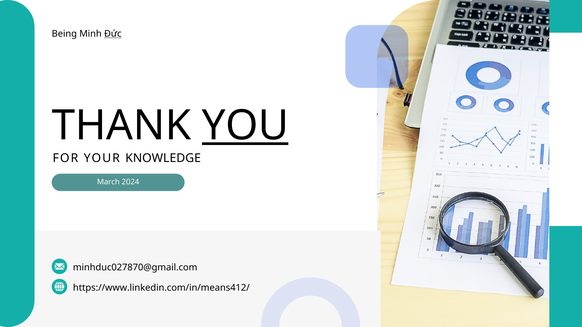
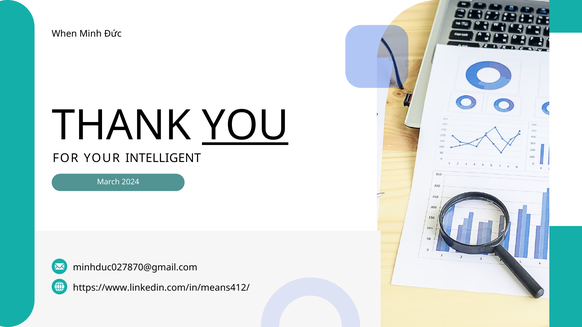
Being: Being -> When (64, 34)
Đức underline: present -> none (113, 34)
KNOWLEDGE: KNOWLEDGE -> INTELLIGENT (163, 158)
